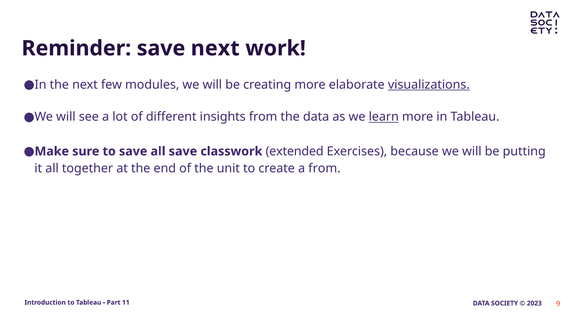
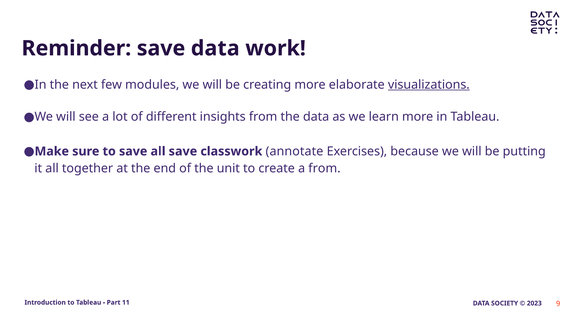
save next: next -> data (215, 48)
learn underline: present -> none (384, 117)
extended: extended -> annotate (295, 151)
